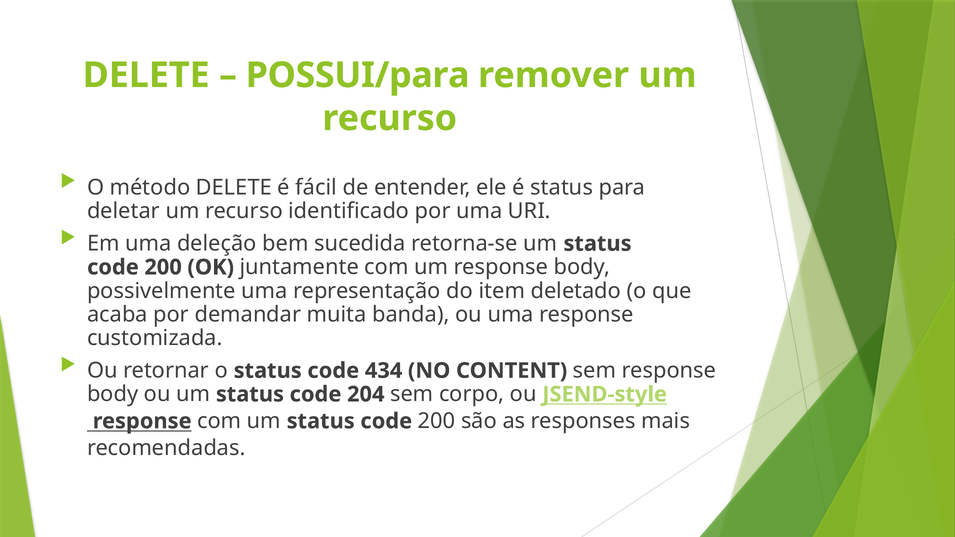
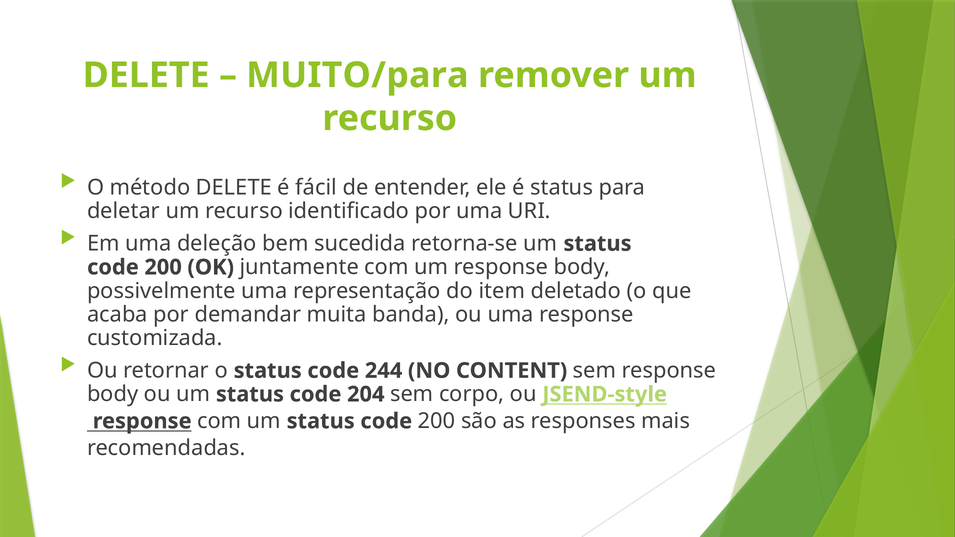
POSSUI/para: POSSUI/para -> MUITO/para (357, 75)
434: 434 -> 244 (384, 371)
